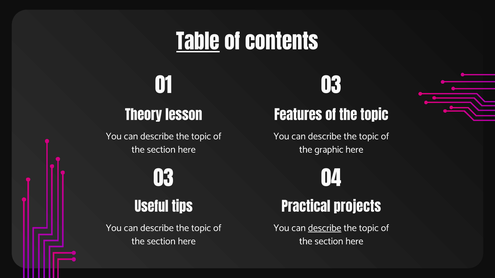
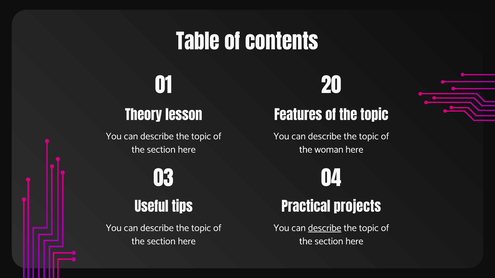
Table underline: present -> none (198, 43)
01 03: 03 -> 20 (331, 87)
graphic: graphic -> woman (329, 150)
